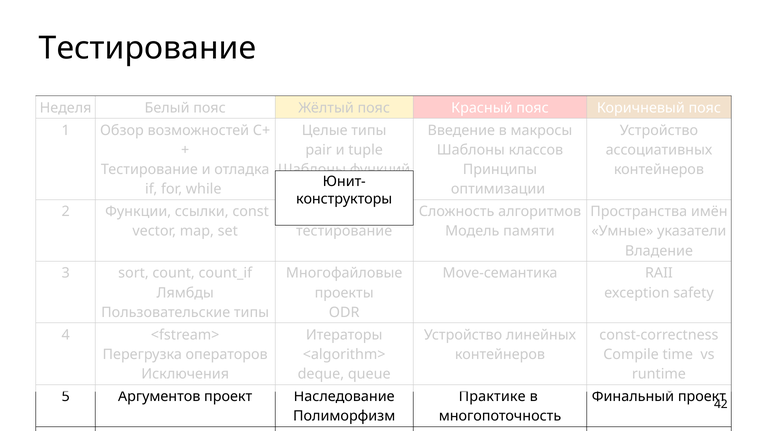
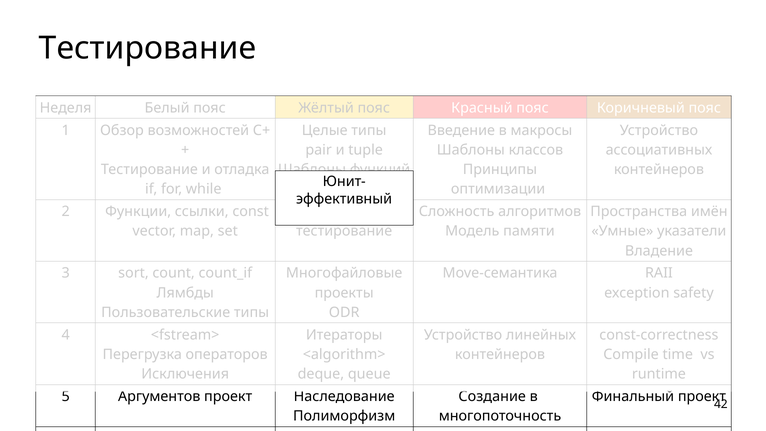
конструкторы: конструкторы -> эффективный (344, 199)
Практике: Практике -> Создание (492, 396)
